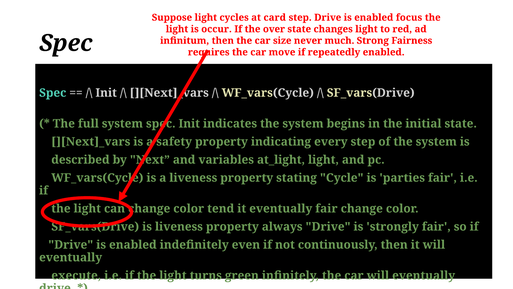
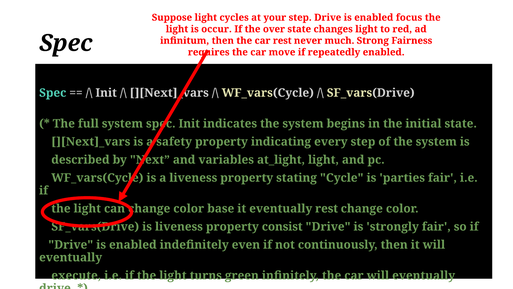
card: card -> your (275, 18)
car size: size -> rest (282, 41)
tend: tend -> base (221, 208)
eventually fair: fair -> rest (327, 208)
always: always -> consist (282, 226)
